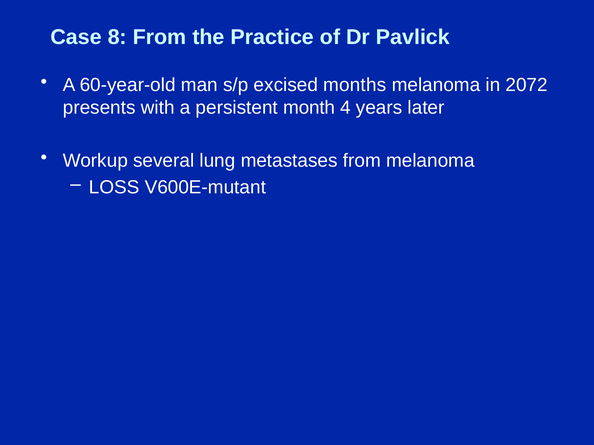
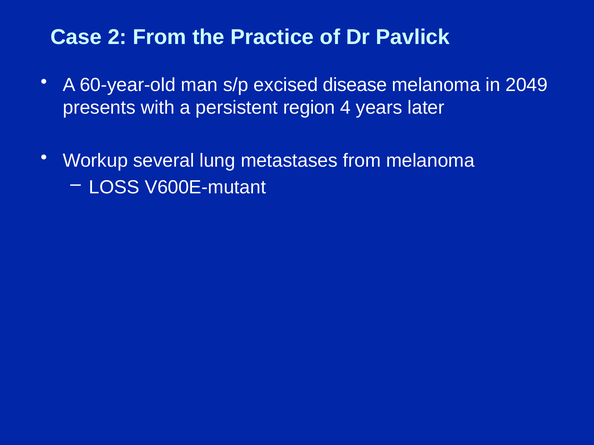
8: 8 -> 2 (117, 37)
months: months -> disease (355, 85)
2072: 2072 -> 2049 (527, 85)
month: month -> region (309, 108)
